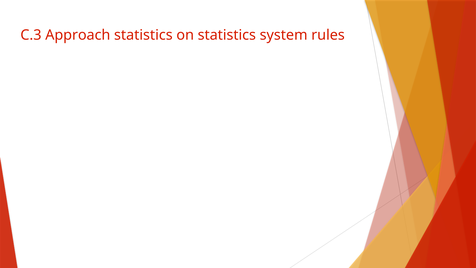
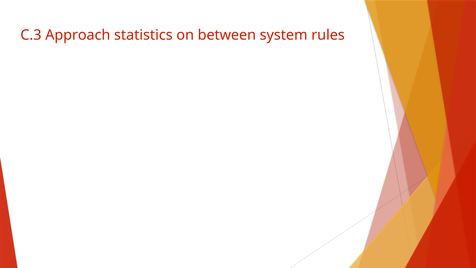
on statistics: statistics -> between (227, 35)
